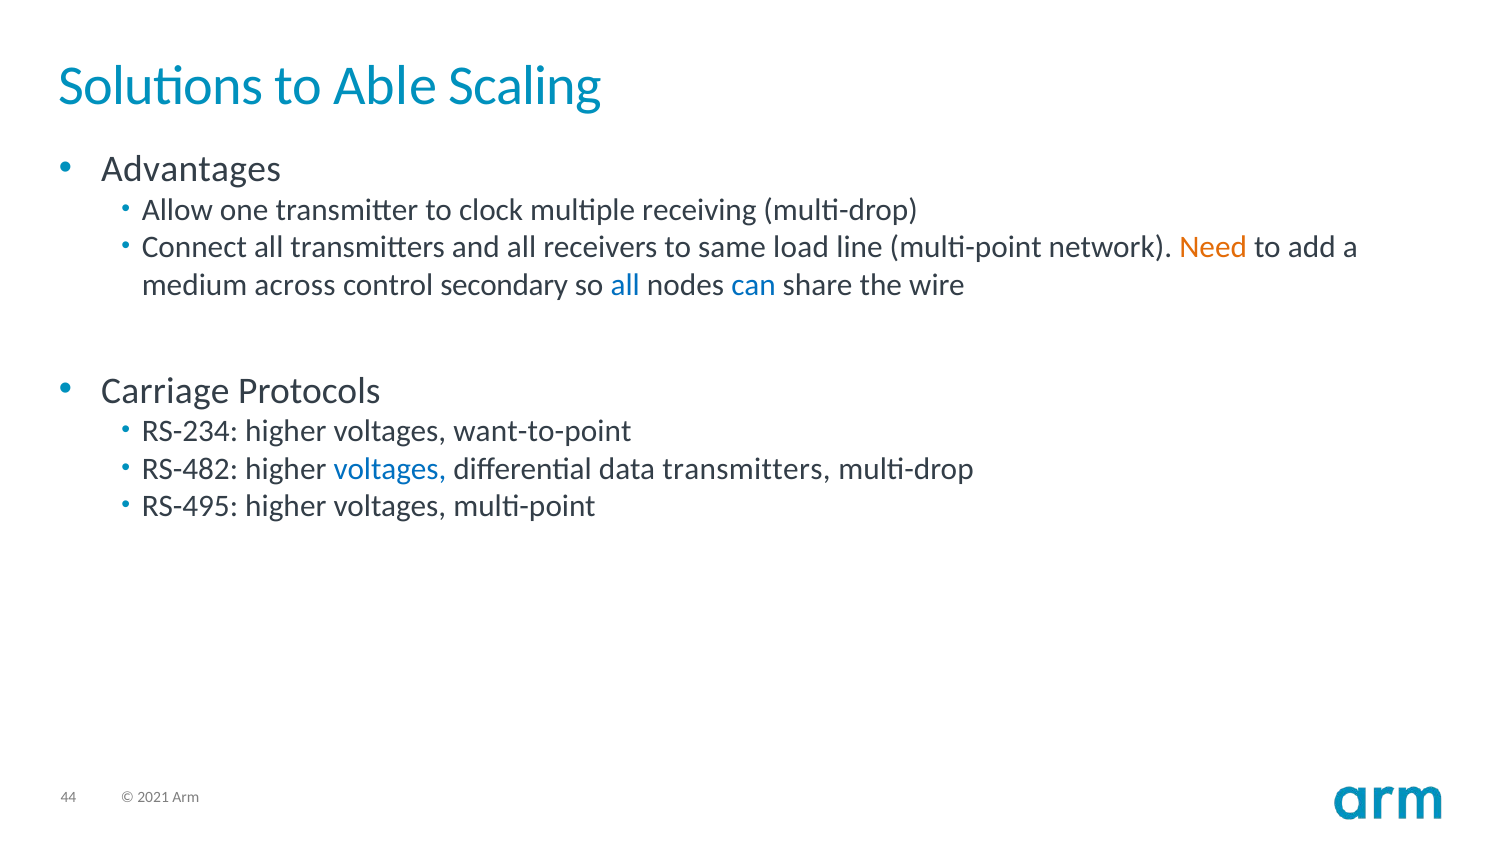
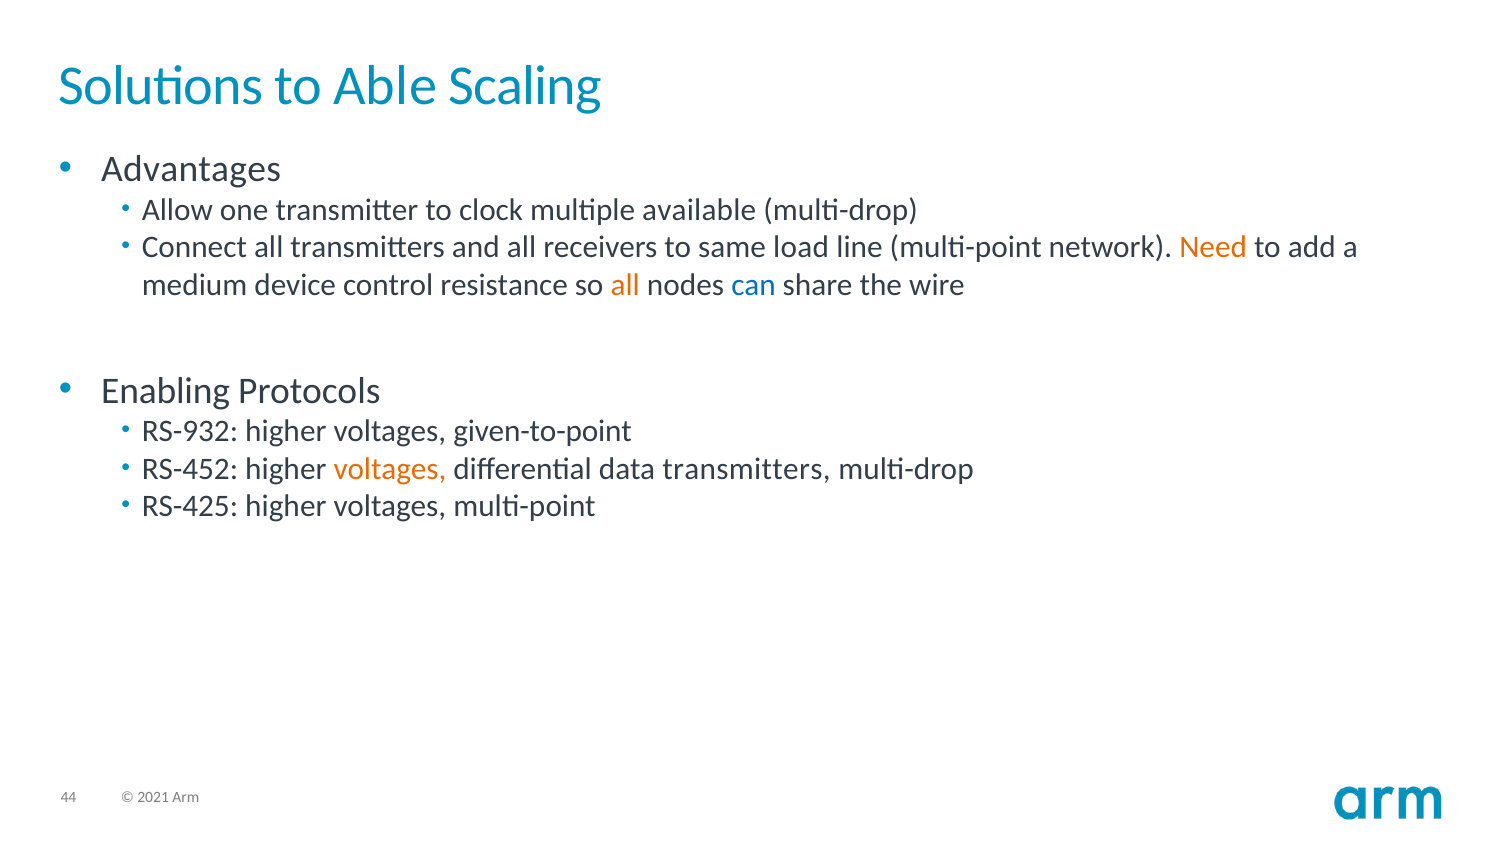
receiving: receiving -> available (699, 210)
across: across -> device (295, 285)
secondary: secondary -> resistance (504, 285)
all colour: blue -> orange (625, 285)
Carriage: Carriage -> Enabling (166, 391)
RS-234: RS-234 -> RS-932 (190, 431)
want-to-point: want-to-point -> given-to-point (543, 431)
RS-482: RS-482 -> RS-452 (190, 469)
voltages colour: blue -> orange (390, 469)
RS-495: RS-495 -> RS-425 (190, 506)
